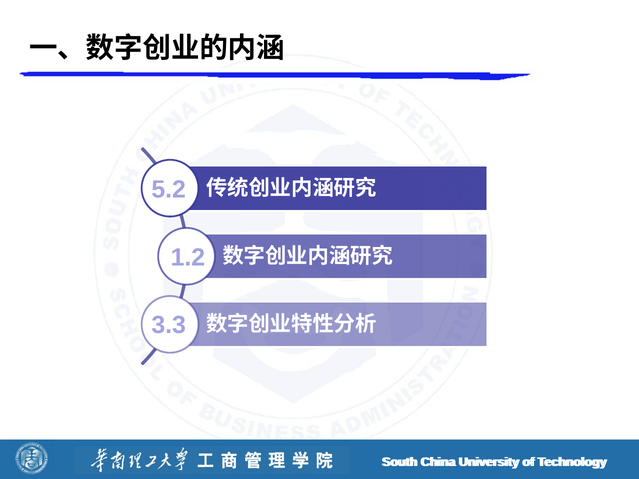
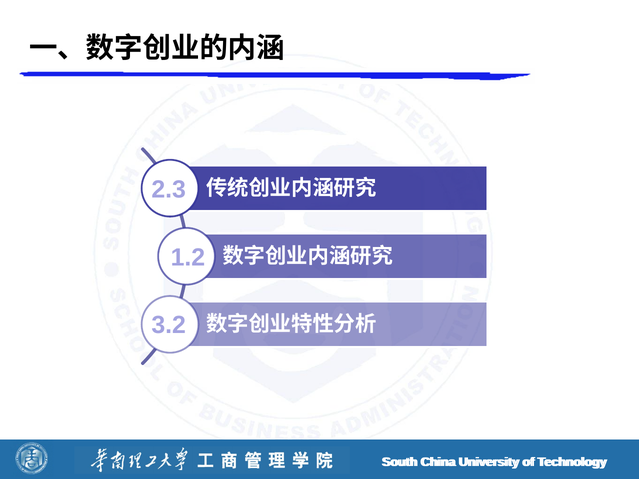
5.2: 5.2 -> 2.3 (169, 190)
3.3: 3.3 -> 3.2 (169, 325)
